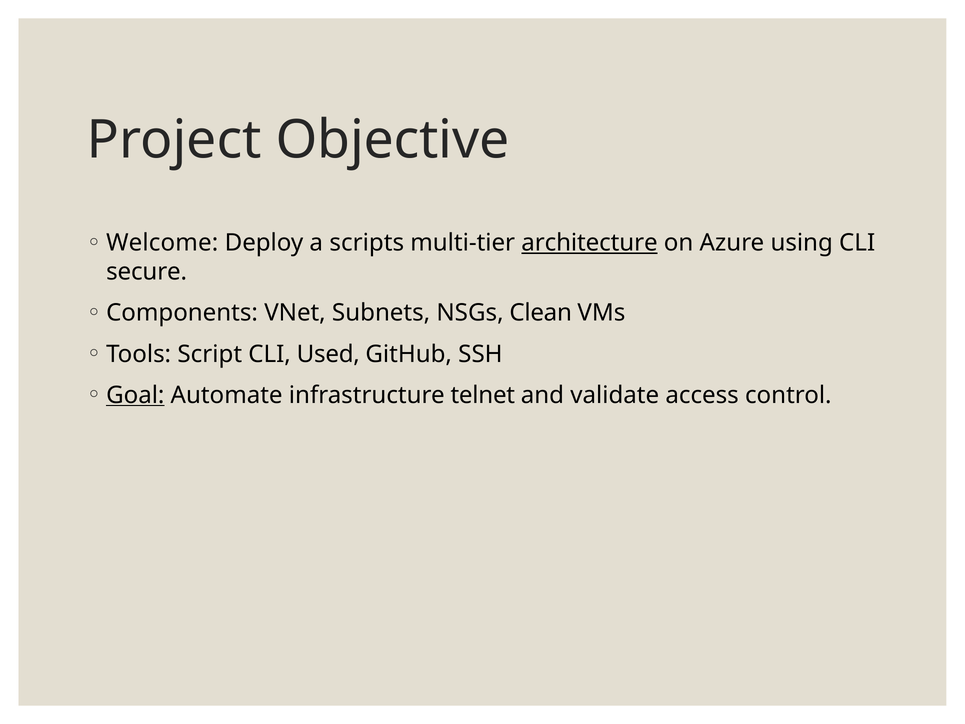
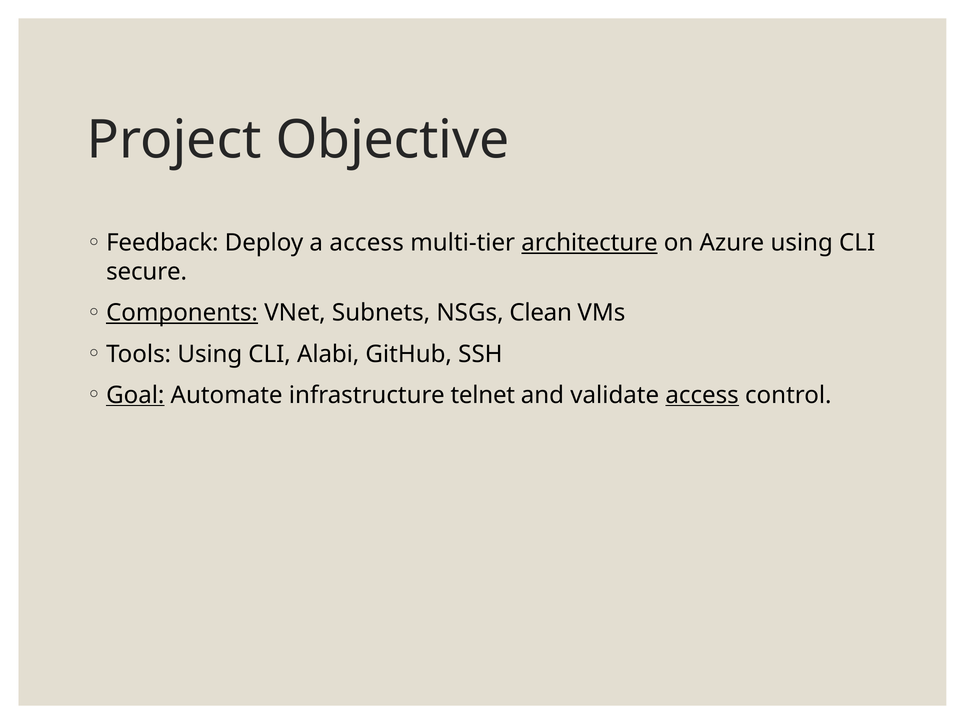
Welcome: Welcome -> Feedback (162, 243)
a scripts: scripts -> access (367, 243)
Components underline: none -> present (182, 313)
Tools Script: Script -> Using (210, 354)
Used: Used -> Alabi (328, 354)
access underline: none -> present (702, 395)
